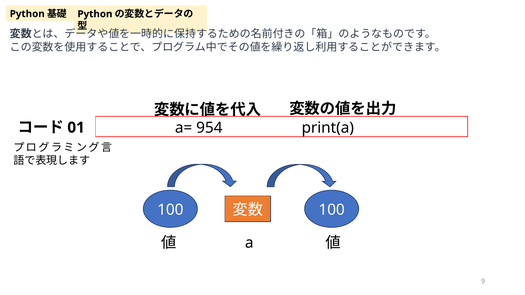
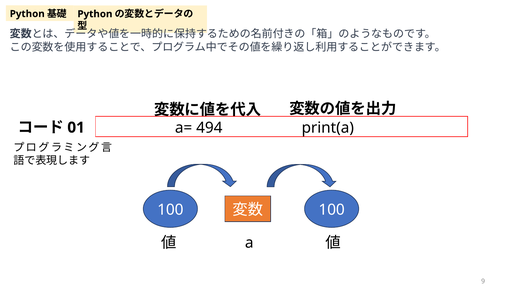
954: 954 -> 494 (209, 128)
